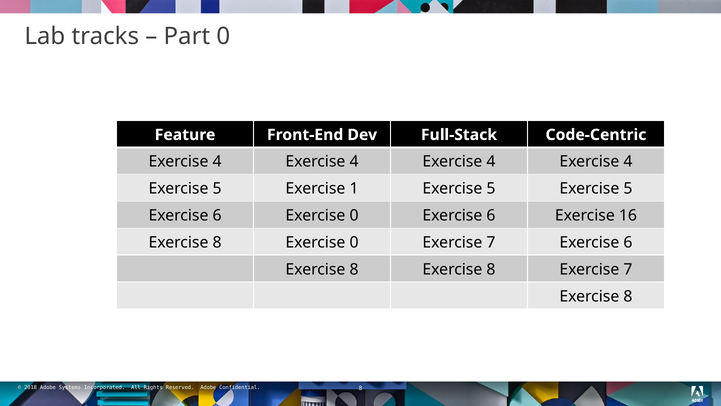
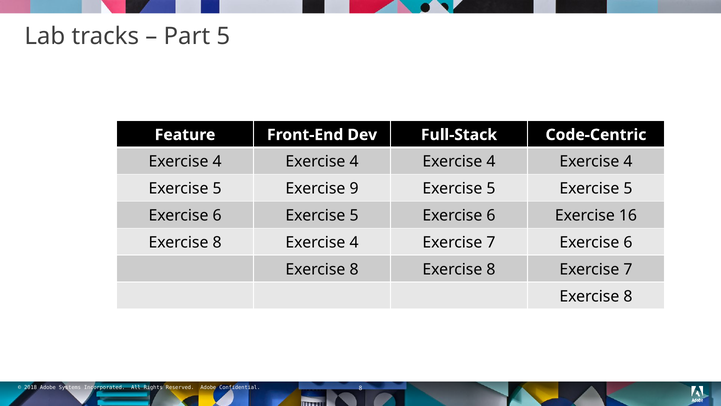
Part 0: 0 -> 5 (223, 36)
1: 1 -> 9 (354, 189)
6 Exercise 0: 0 -> 5 (354, 215)
8 Exercise 0: 0 -> 4 (354, 242)
